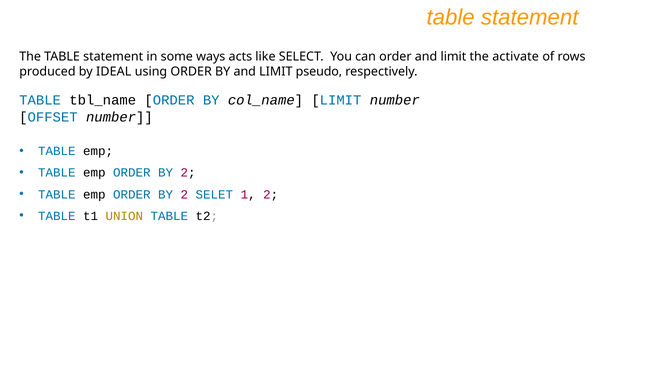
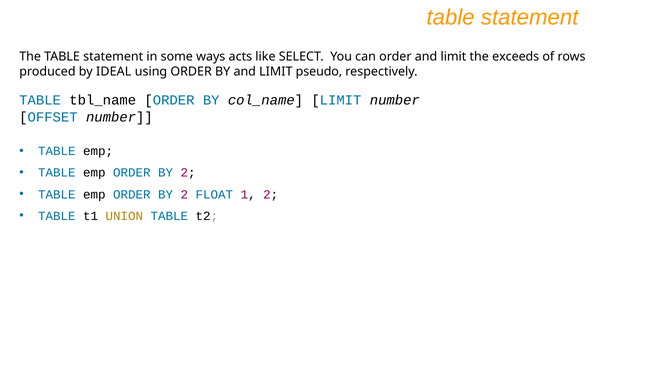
activate: activate -> exceeds (516, 57)
SELET: SELET -> FLOAT (214, 194)
